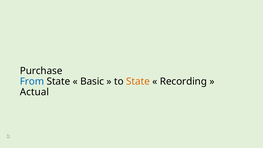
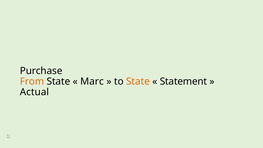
From colour: blue -> orange (32, 81)
Basic: Basic -> Marc (92, 81)
Recording: Recording -> Statement (183, 81)
